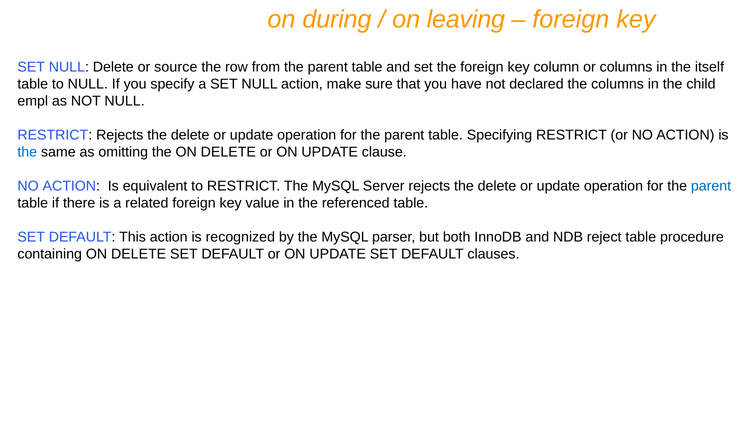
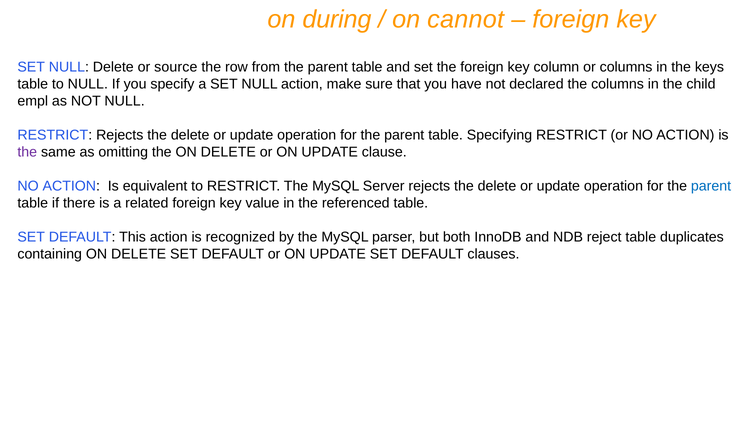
leaving: leaving -> cannot (466, 20)
itself: itself -> keys (709, 67)
the colour: blue -> purple (27, 152)
procedure: procedure -> duplicates (692, 237)
